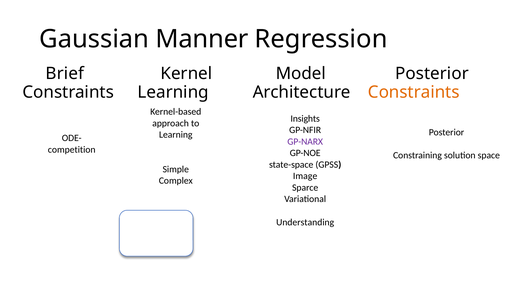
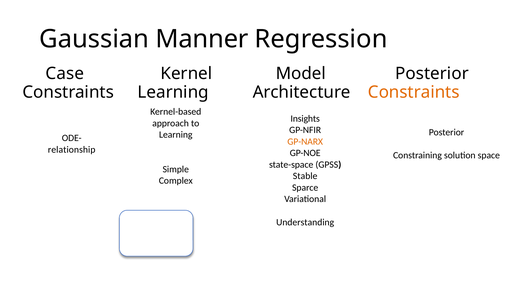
Brief: Brief -> Case (65, 73)
GP-NARX colour: purple -> orange (305, 142)
competition: competition -> relationship (72, 150)
Image: Image -> Stable (305, 176)
